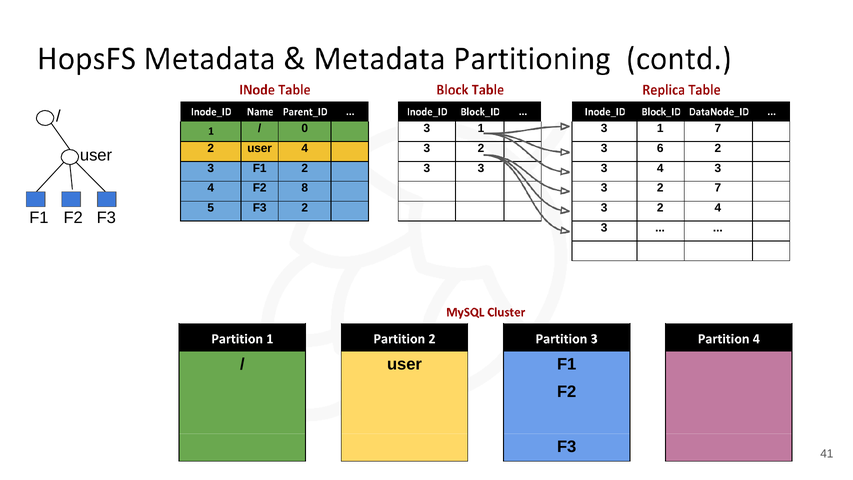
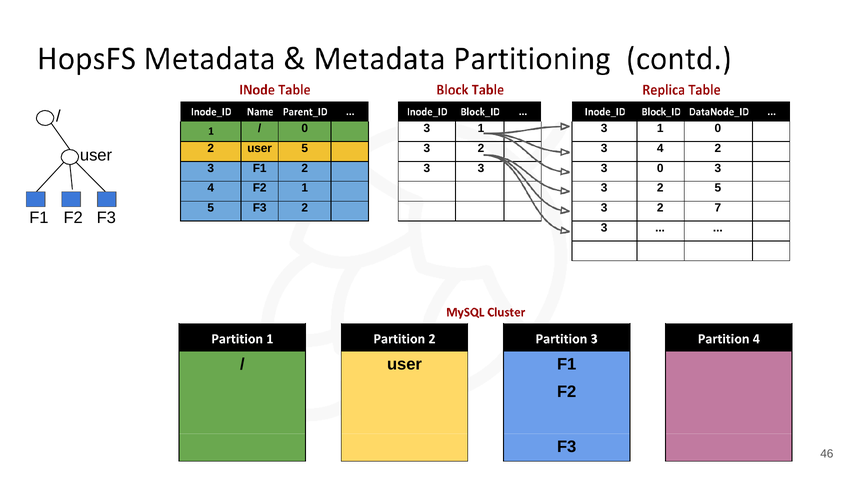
1 7: 7 -> 0 (718, 128)
user 4: 4 -> 5 (305, 148)
3 6: 6 -> 4 (660, 148)
3 4: 4 -> 0 (660, 168)
F2 8: 8 -> 1 (305, 188)
2 7: 7 -> 5 (718, 188)
3 2 4: 4 -> 7 (718, 208)
41: 41 -> 46 (827, 454)
